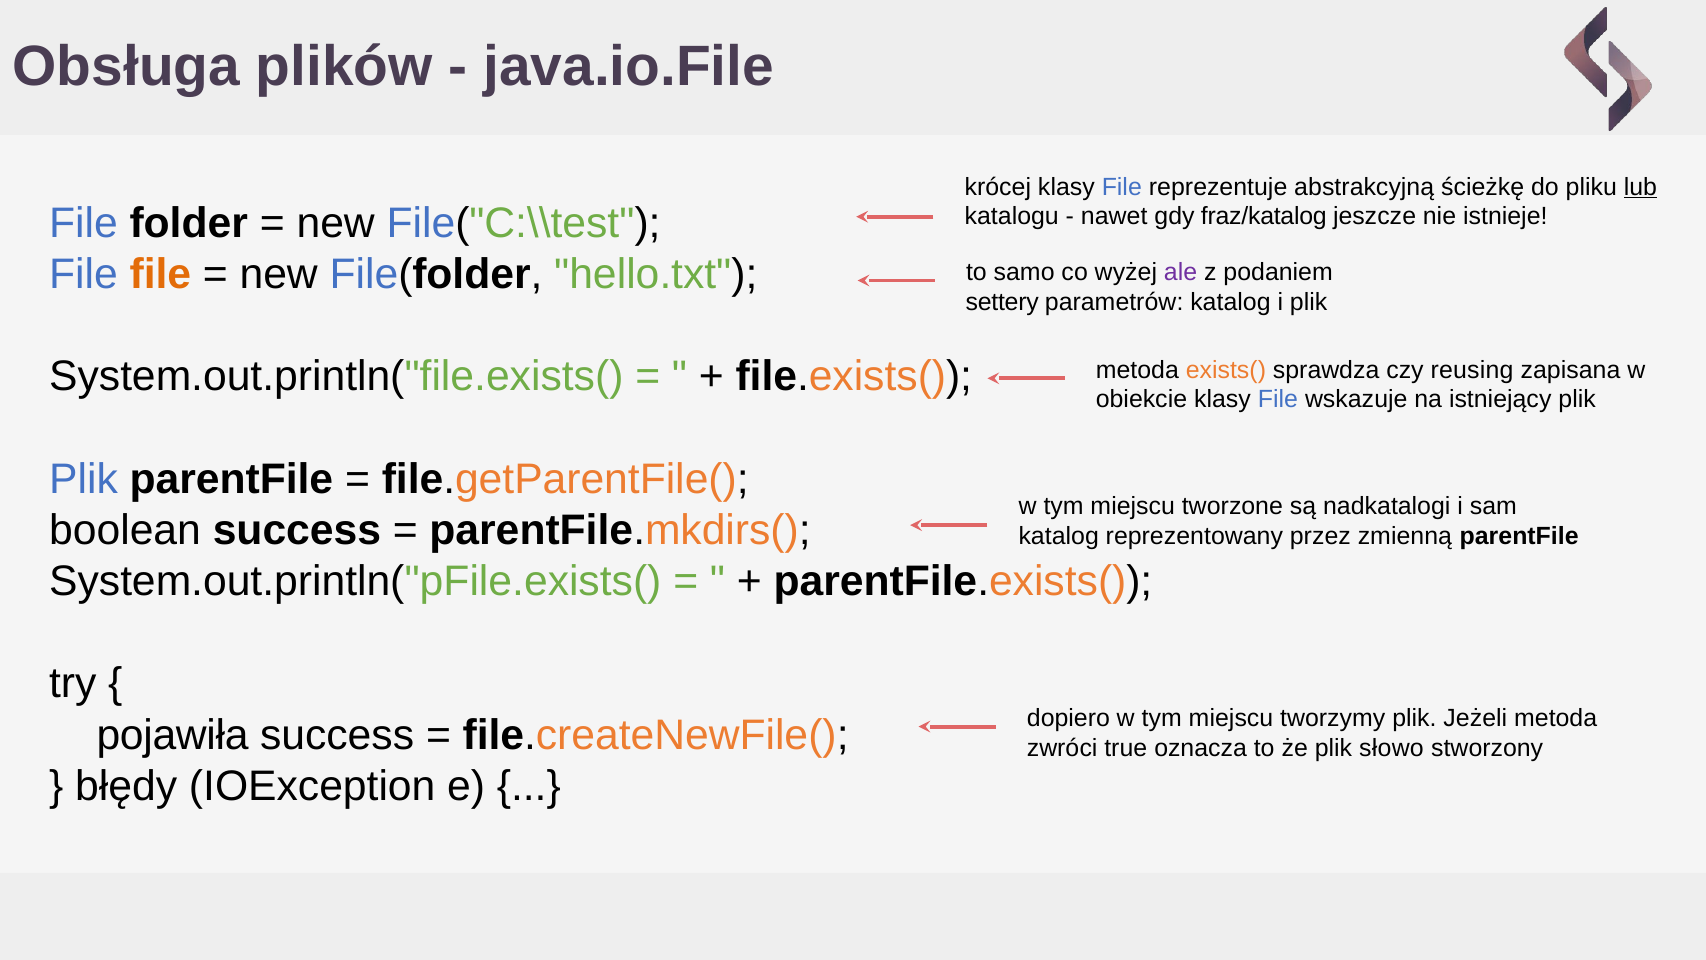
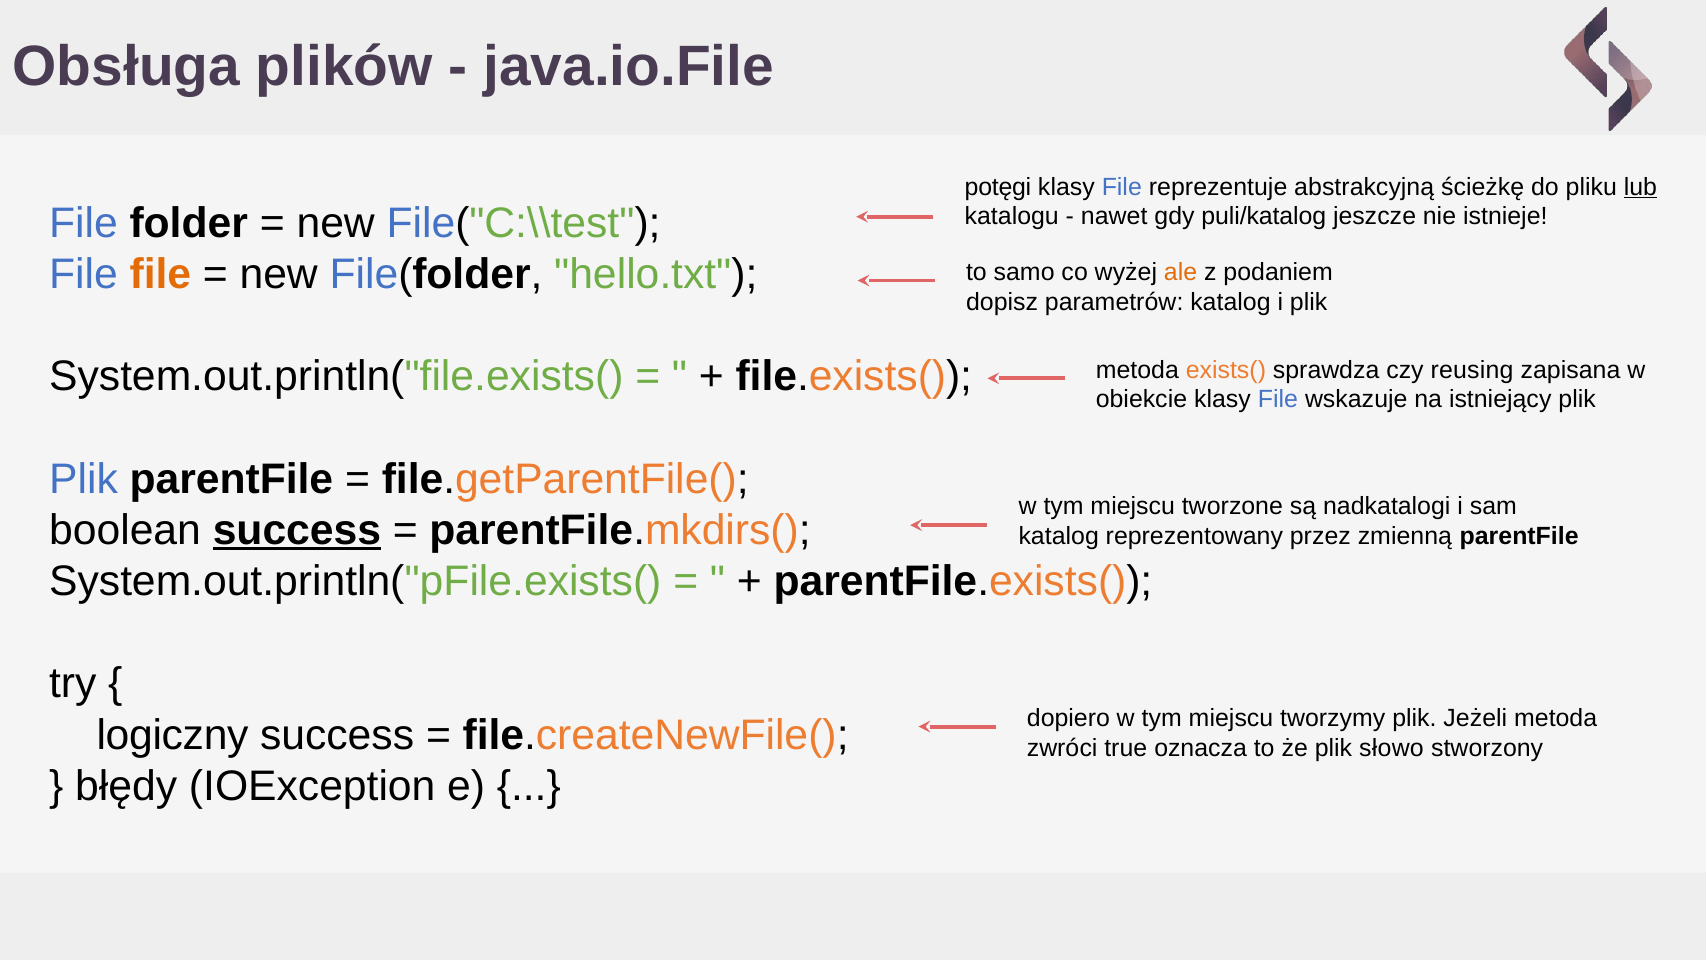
krócej: krócej -> potęgi (998, 187)
fraz/katalog: fraz/katalog -> puli/katalog (1264, 217)
ale colour: purple -> orange (1181, 272)
settery: settery -> dopisz (1002, 302)
success underline: none -> present (297, 530)
pojawiła: pojawiła -> logiczny (173, 735)
